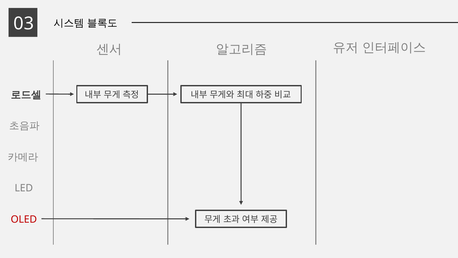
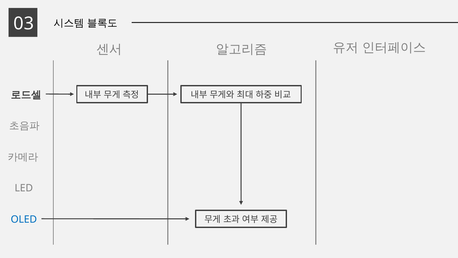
OLED colour: red -> blue (24, 219)
